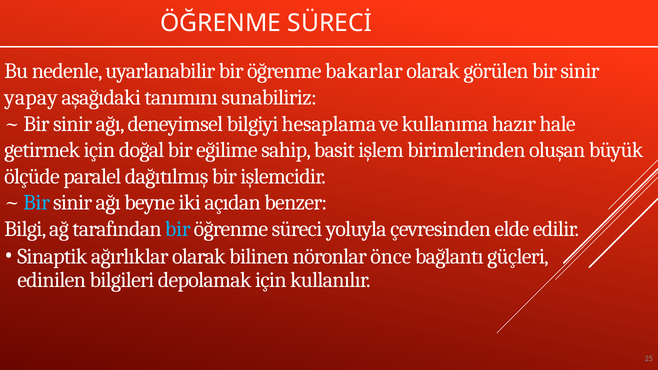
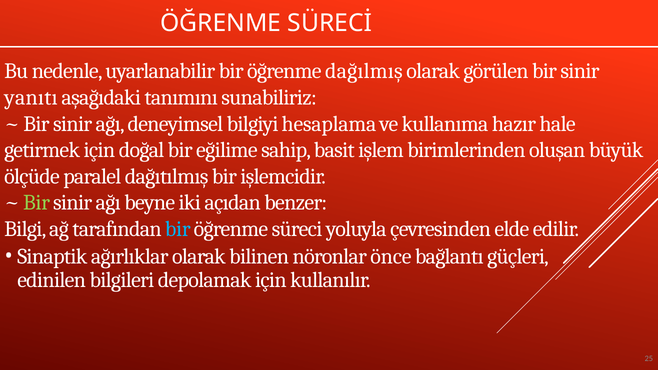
bakarlar: bakarlar -> dağılmış (364, 71)
yapay: yapay -> yanıtı (31, 98)
Bir colour: light blue -> light green (37, 203)
